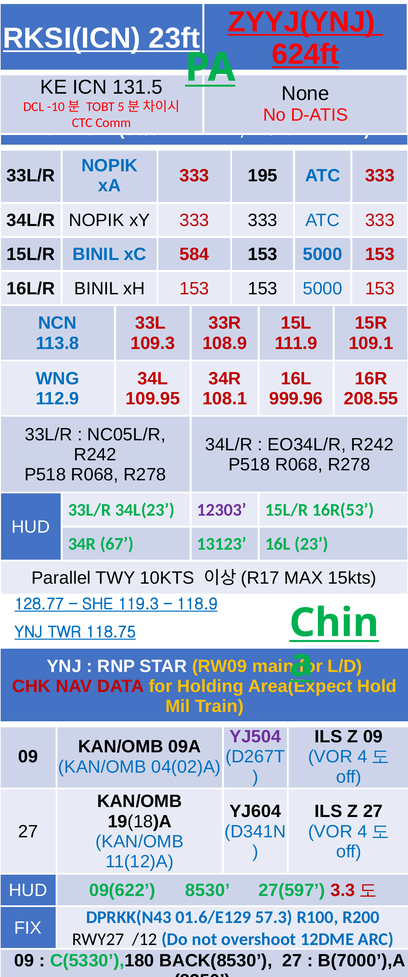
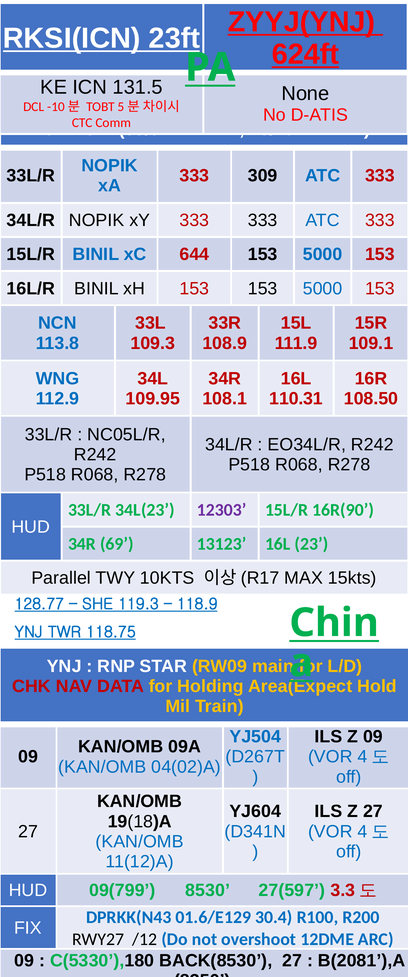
195: 195 -> 309 (263, 176)
584: 584 -> 644 (194, 254)
999.96: 999.96 -> 110.31 (296, 398)
208.55: 208.55 -> 108.50 (371, 398)
16R(53: 16R(53 -> 16R(90 (343, 510)
67: 67 -> 69 (117, 544)
YJ504 colour: purple -> blue (255, 736)
09(622: 09(622 -> 09(799 (122, 890)
57.3: 57.3 -> 30.4 (274, 917)
B(7000’),A: B(7000’),A -> B(2081’),A (362, 960)
